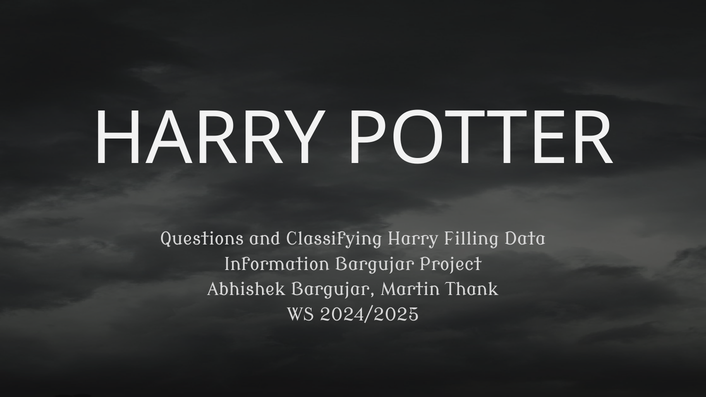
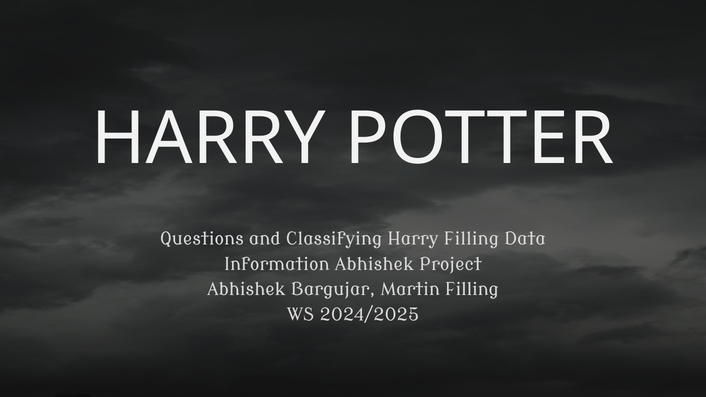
Information Bargujar: Bargujar -> Abhishek (374, 264)
Martin Thank: Thank -> Filling (472, 290)
